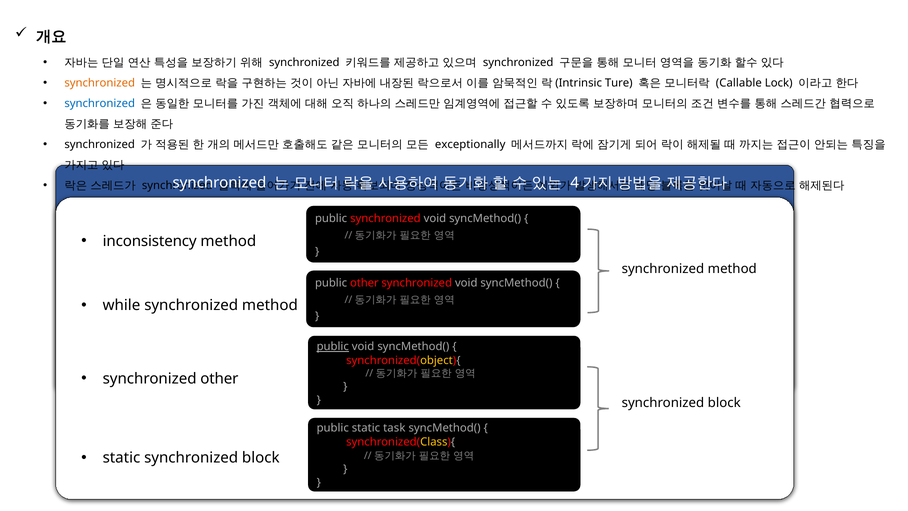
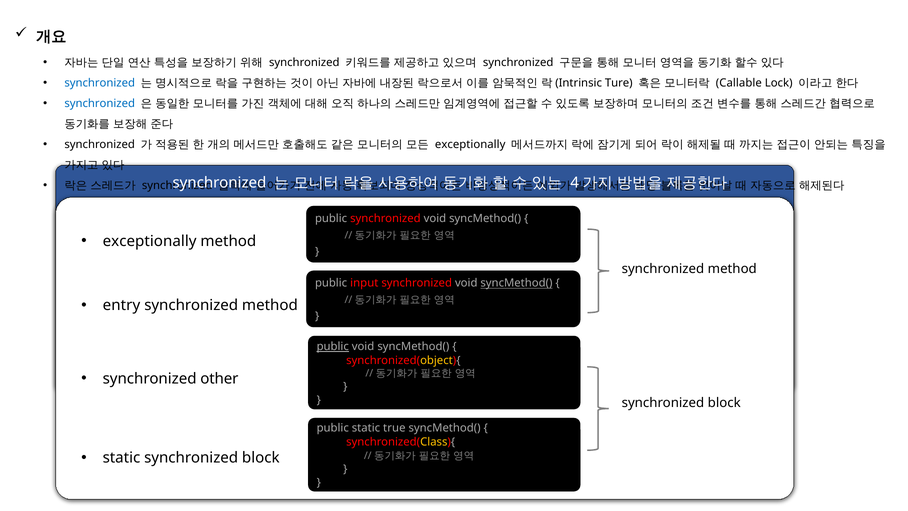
synchronized colour: orange -> blue (100, 83)
inconsistency: inconsistency -> exceptionally (150, 241)
public other: other -> input (364, 283)
syncMethod( underline: none -> present (516, 283)
while: while -> entry (121, 305)
task: task -> true (394, 428)
